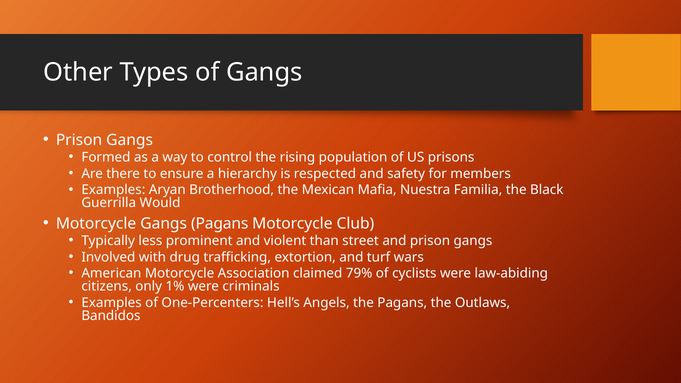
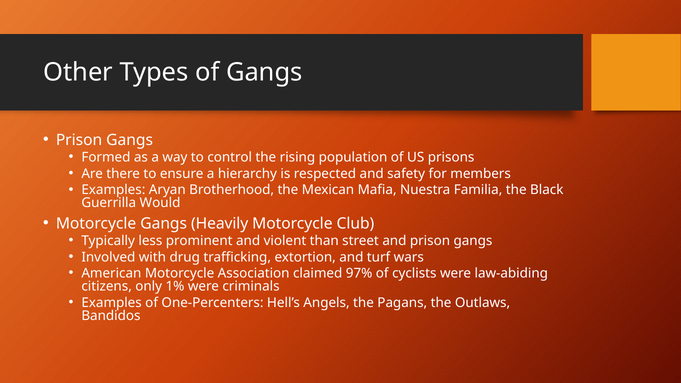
Gangs Pagans: Pagans -> Heavily (220, 223)
79%: 79% -> 97% (359, 273)
